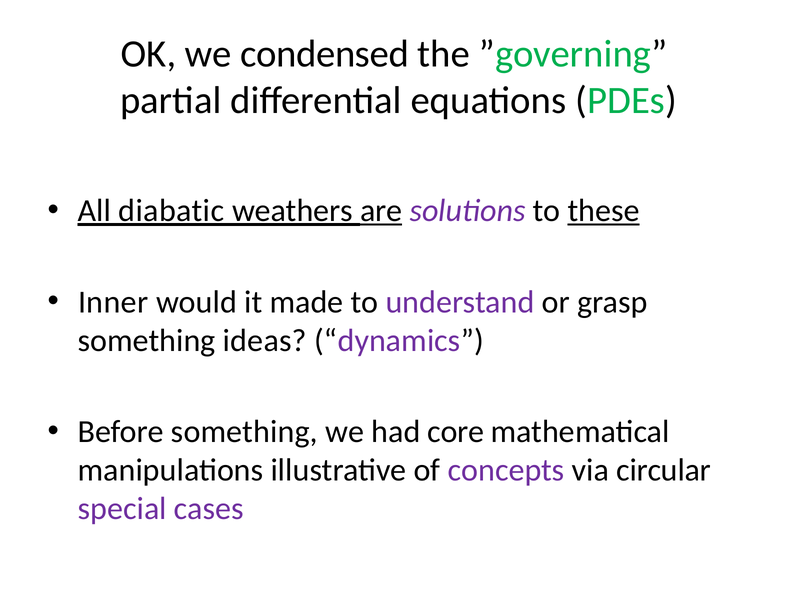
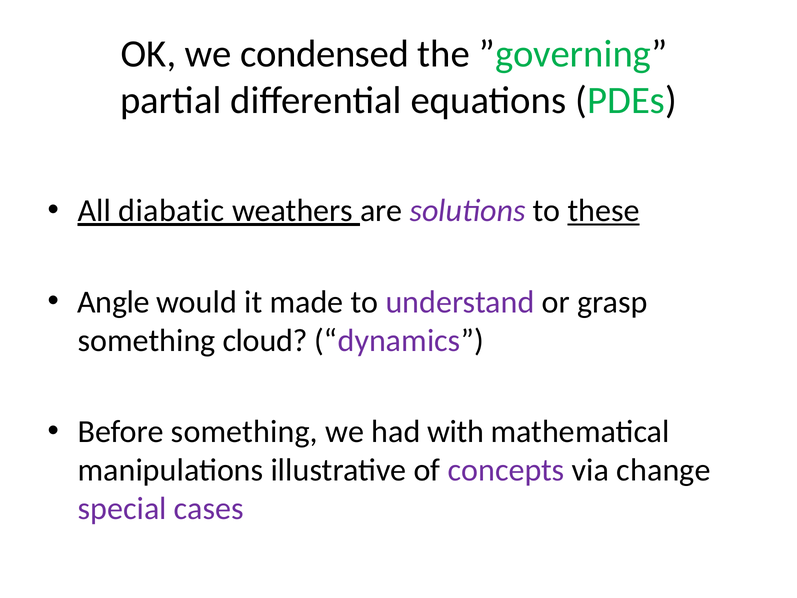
are underline: present -> none (381, 211)
Inner: Inner -> Angle (113, 302)
ideas: ideas -> cloud (265, 340)
core: core -> with (456, 432)
circular: circular -> change (664, 470)
